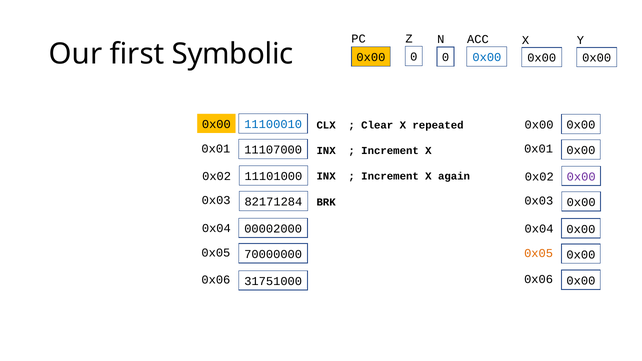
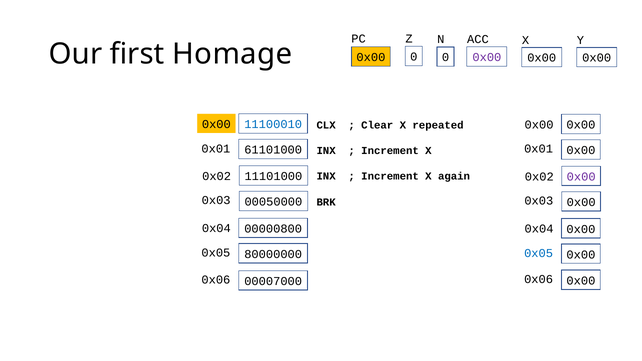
Symbolic: Symbolic -> Homage (232, 54)
0x00 colour: blue -> purple (487, 57)
11107000: 11107000 -> 61101000 (273, 150)
82171284: 82171284 -> 00050000 (273, 202)
00002000: 00002000 -> 00000800 (273, 229)
0x05 colour: orange -> blue (539, 253)
70000000: 70000000 -> 80000000 (273, 254)
31751000: 31751000 -> 00007000 (273, 281)
